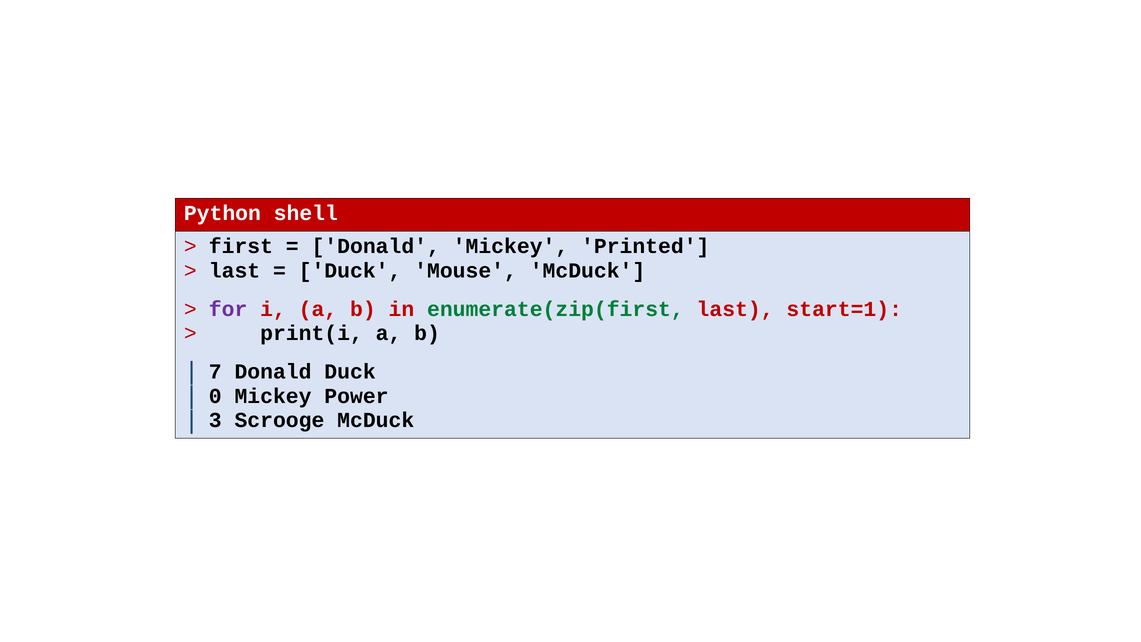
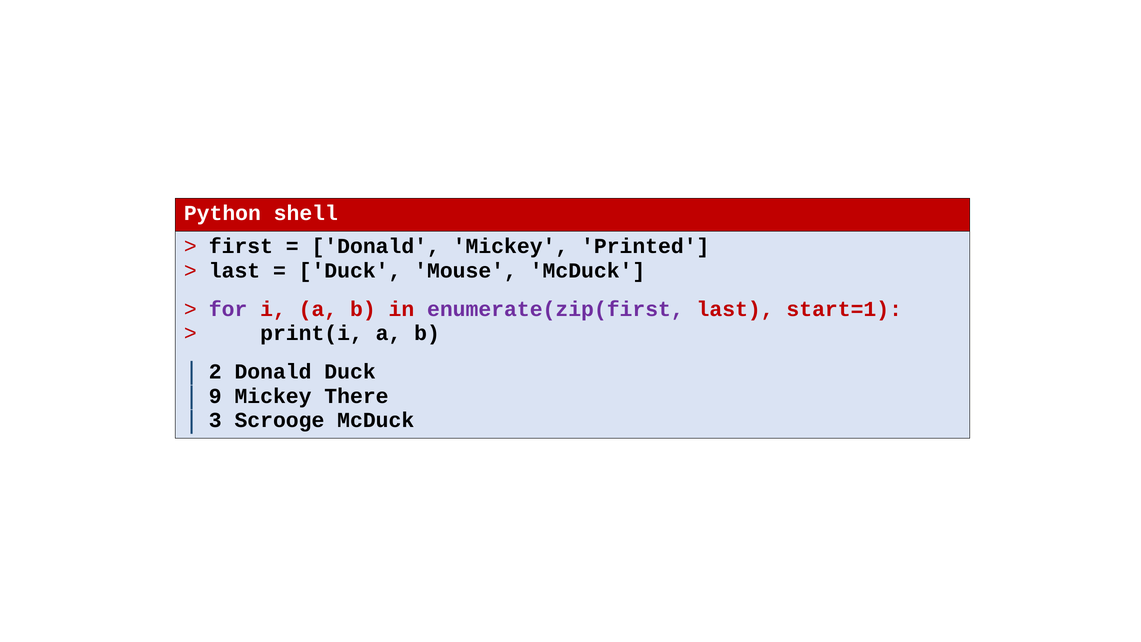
enumerate(zip(first colour: green -> purple (555, 309)
7: 7 -> 2 (215, 372)
0: 0 -> 9 (215, 396)
Power: Power -> There (356, 396)
